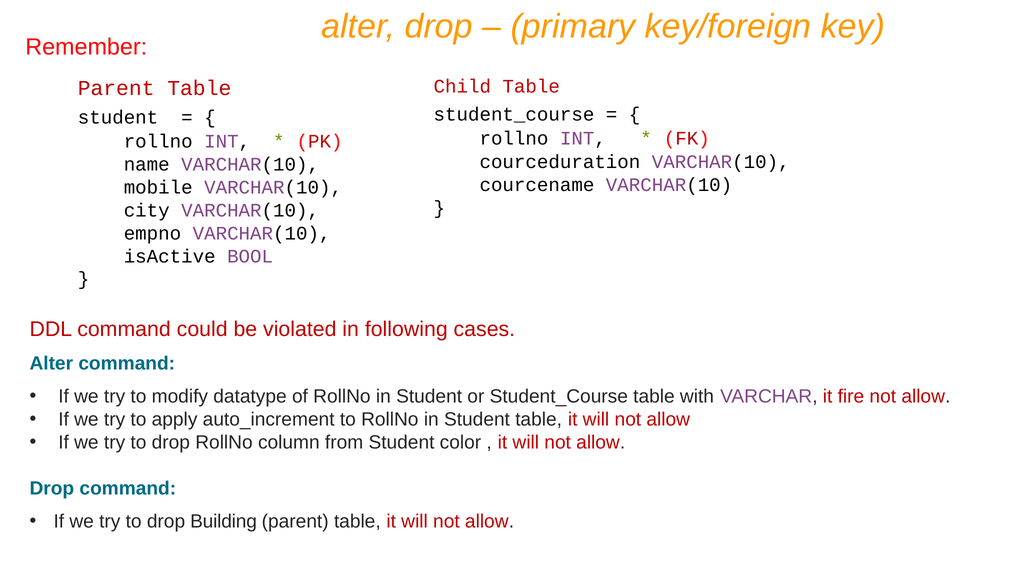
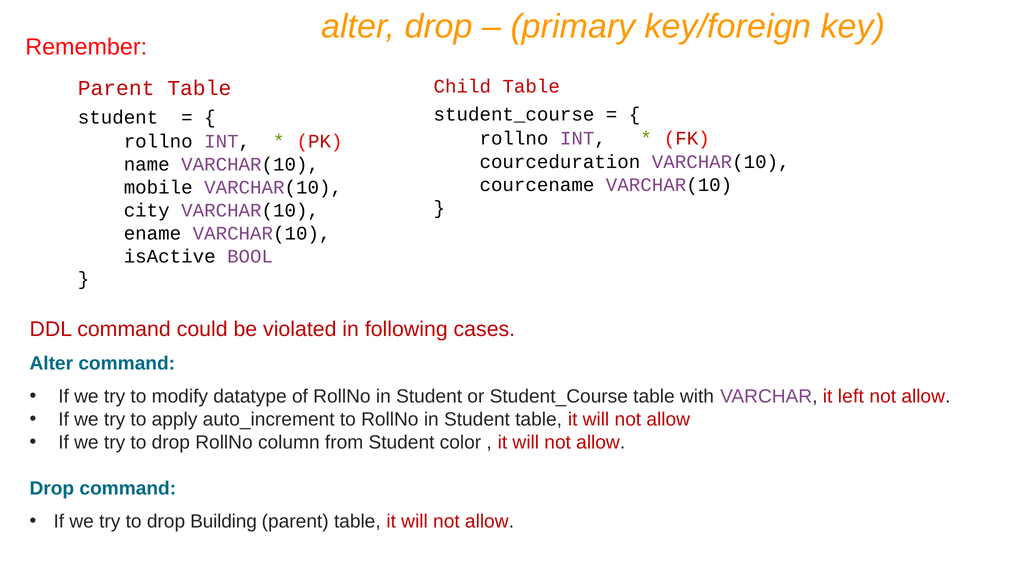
empno: empno -> ename (152, 233)
fire: fire -> left (851, 397)
